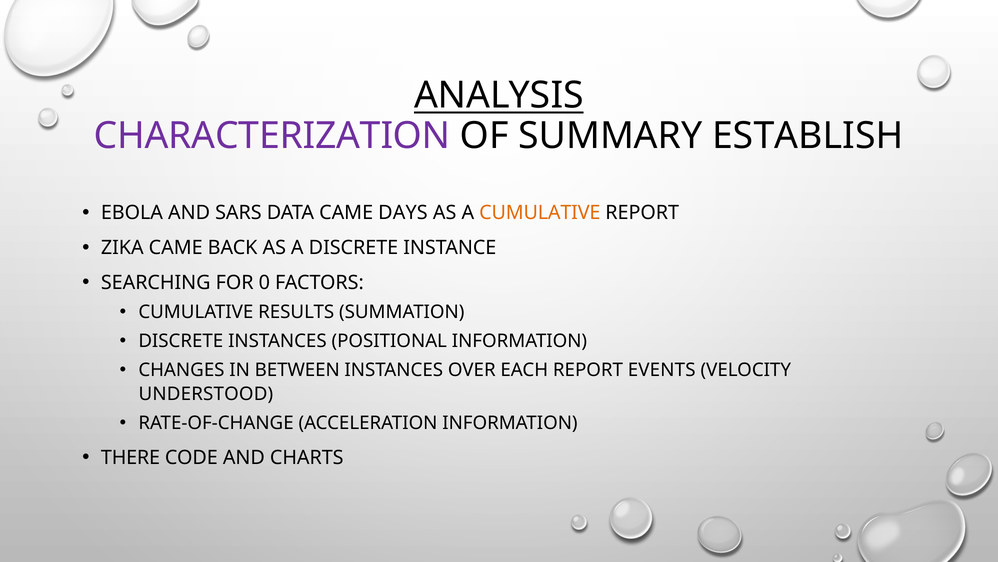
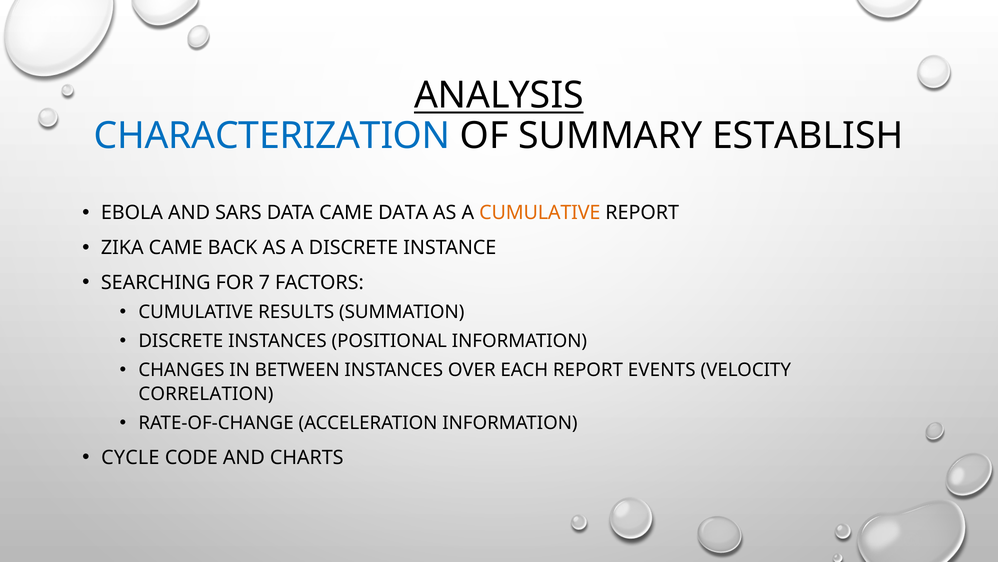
CHARACTERIZATION colour: purple -> blue (272, 136)
CAME DAYS: DAYS -> DATA (403, 213)
0: 0 -> 7 (264, 282)
UNDERSTOOD: UNDERSTOOD -> CORRELATION (206, 394)
THERE: THERE -> CYCLE (130, 457)
